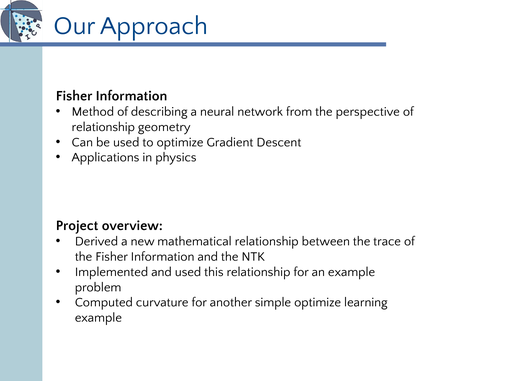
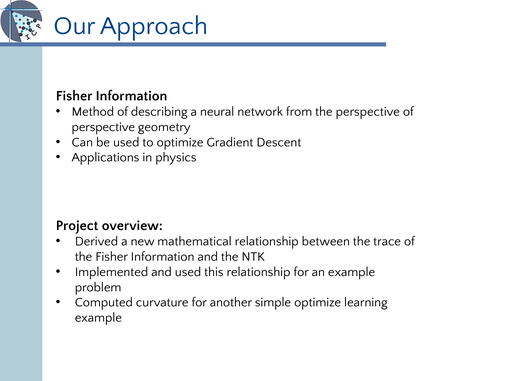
relationship: relationship -> perspective (103, 127)
